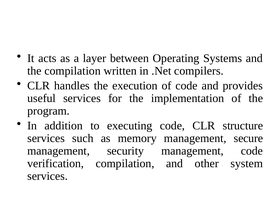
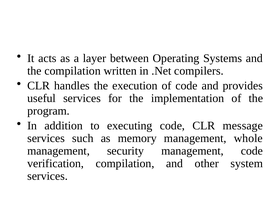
structure: structure -> message (243, 126)
secure: secure -> whole (248, 138)
